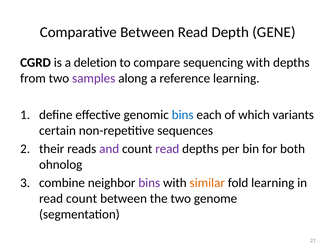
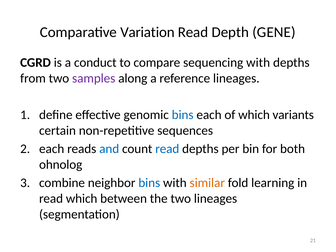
Comparative Between: Between -> Variation (147, 32)
deletion: deletion -> conduct (95, 63)
reference learning: learning -> lineages (236, 78)
their: their -> each (52, 149)
and colour: purple -> blue (109, 149)
read colour: purple -> blue (167, 149)
bins colour: purple -> blue (149, 183)
read count: count -> which (82, 199)
two genome: genome -> lineages (216, 199)
